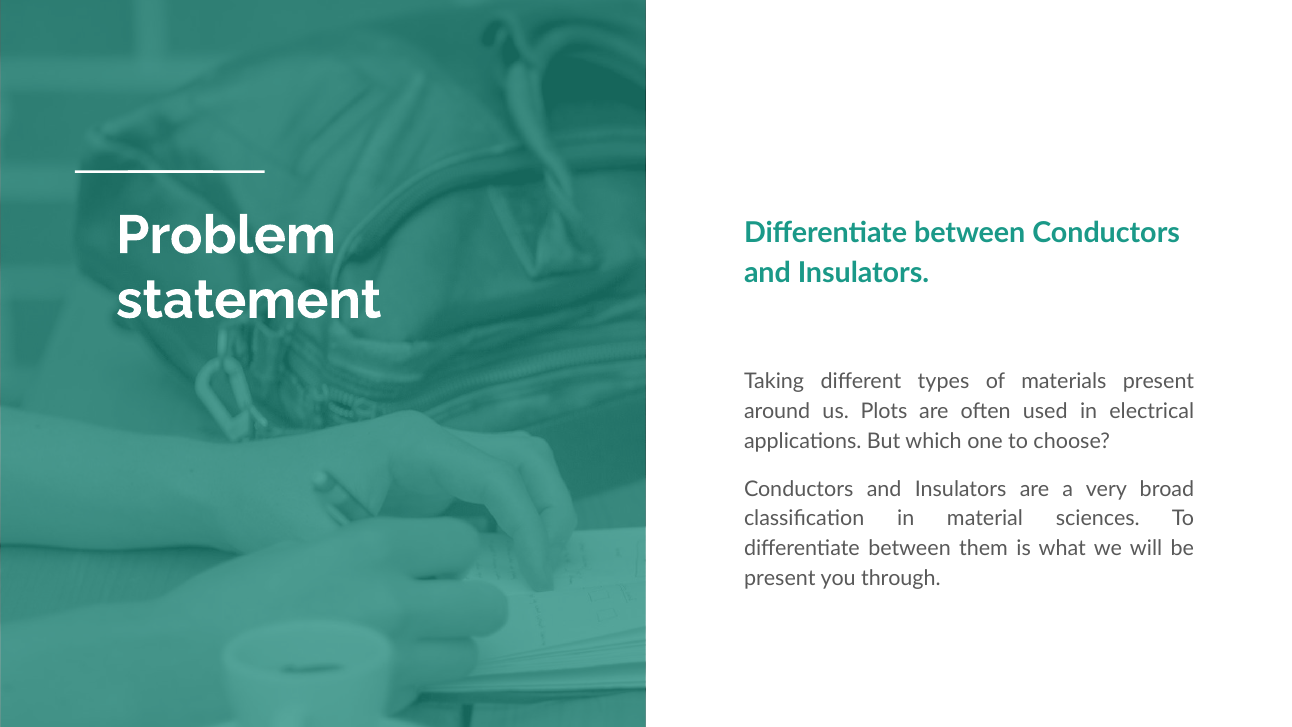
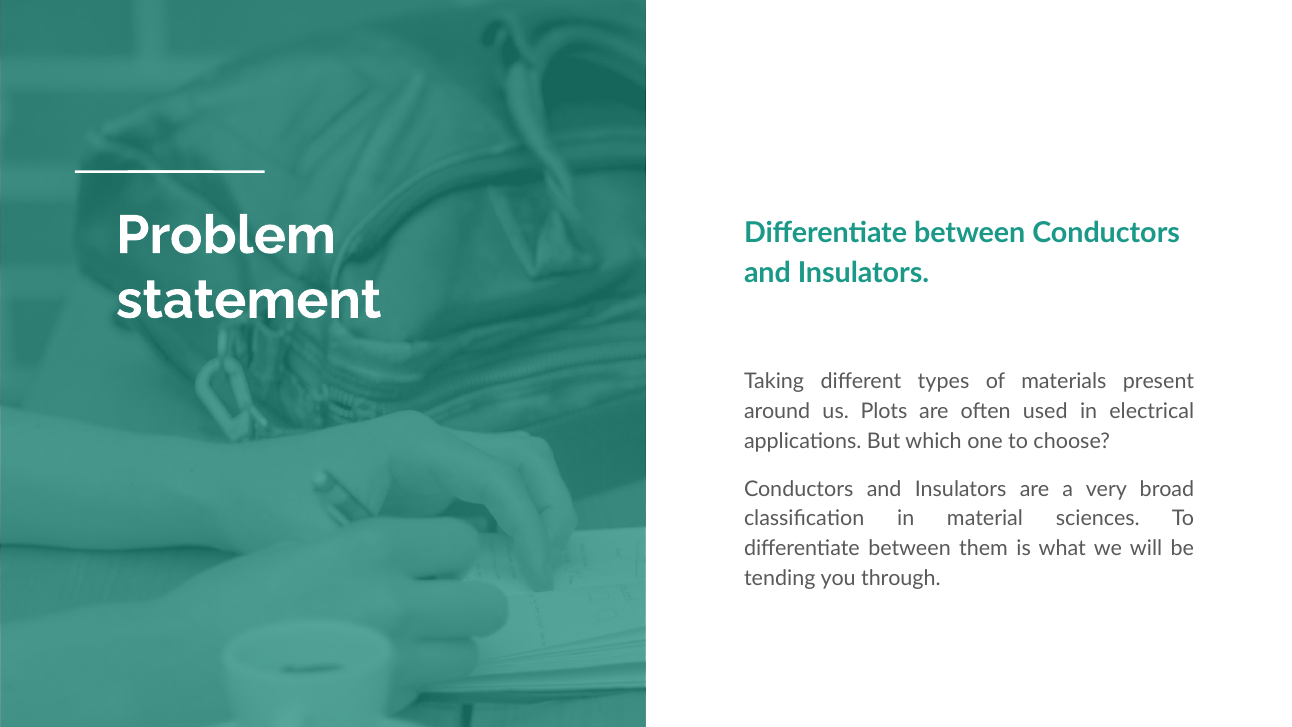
present: present -> tending (780, 578)
